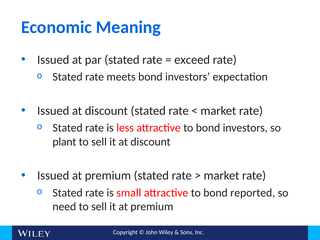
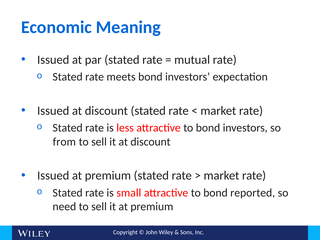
exceed: exceed -> mutual (192, 60)
plant: plant -> from (64, 142)
